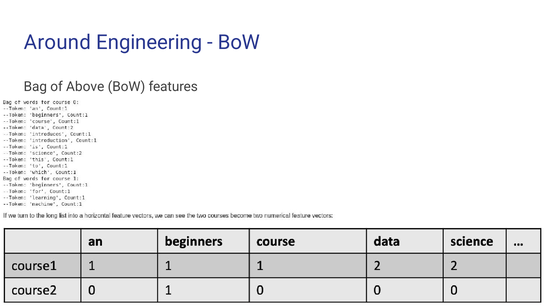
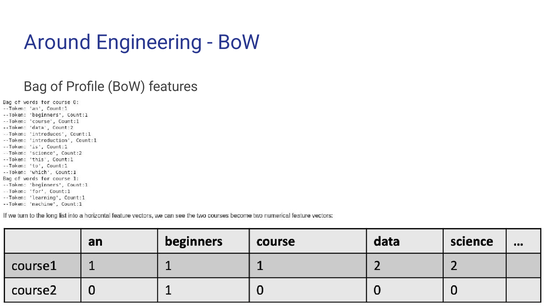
Above: Above -> Proﬁle (85, 87)
